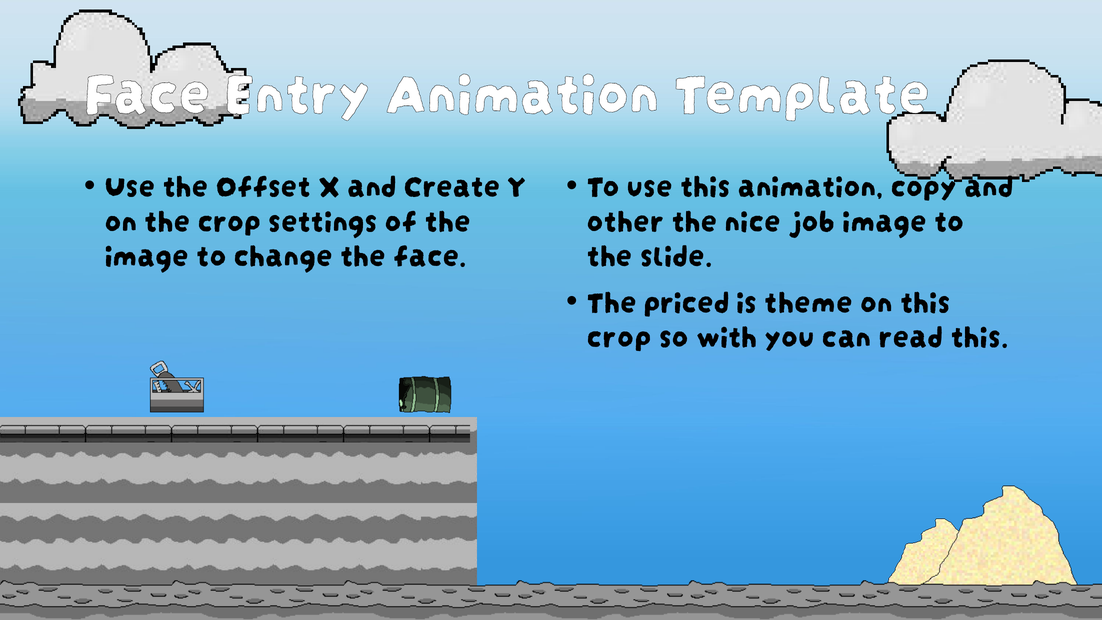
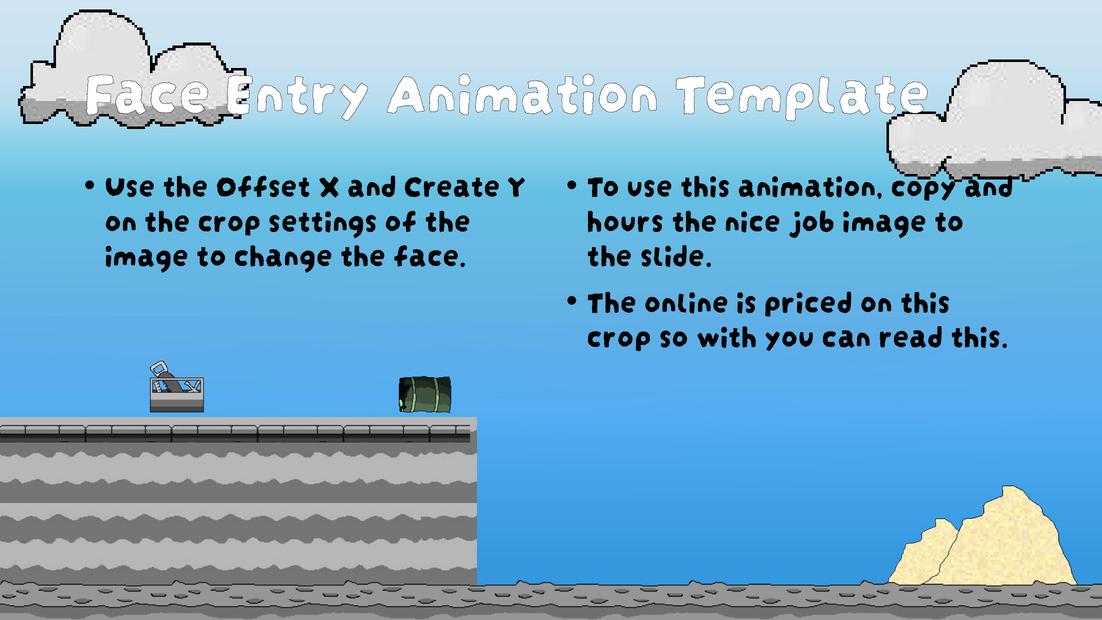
other: other -> hours (625, 221)
priced: priced -> online (687, 302)
theme: theme -> priced (809, 302)
